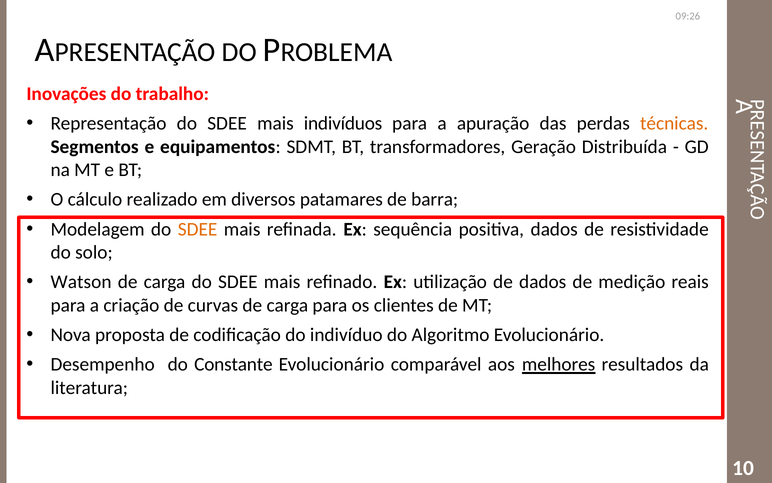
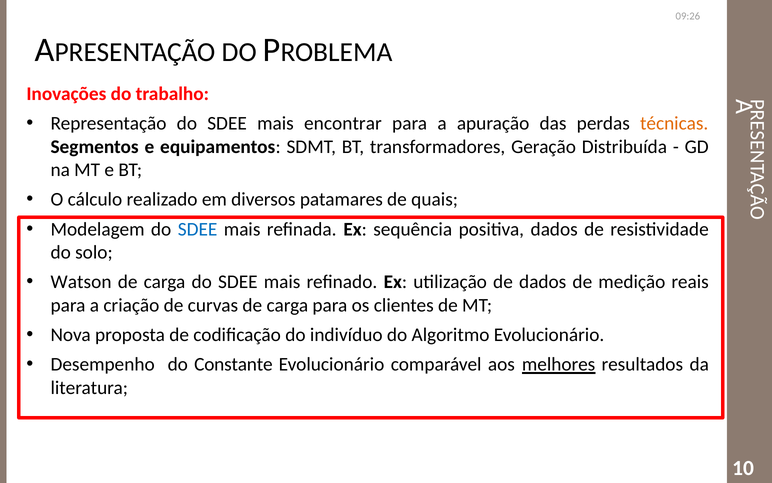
indivíduos: indivíduos -> encontrar (343, 123)
barra: barra -> quais (435, 199)
SDEE colour: orange -> blue (198, 229)
